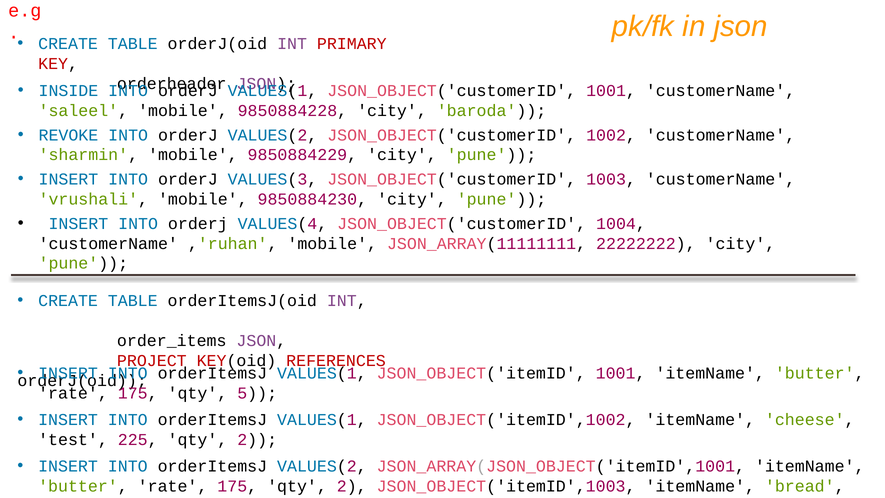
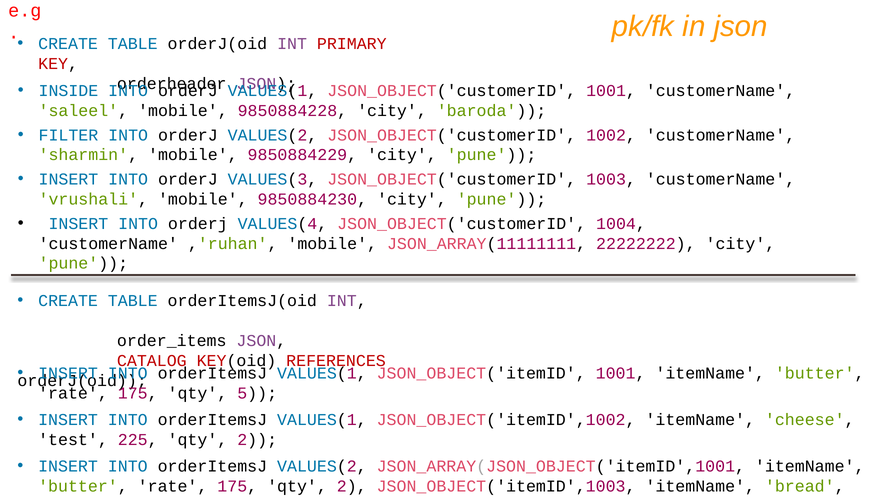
REVOKE: REVOKE -> FILTER (68, 135)
PROJECT: PROJECT -> CATALOG (152, 361)
